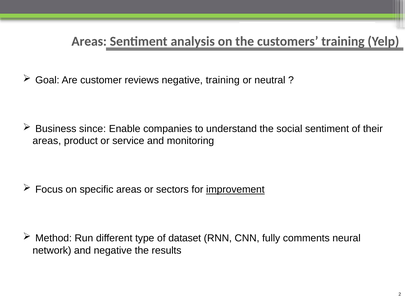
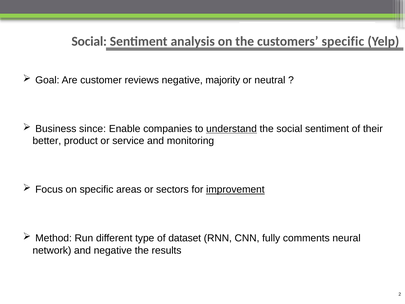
Areas: Areas -> Social (89, 41)
customers training: training -> specific (343, 41)
negative training: training -> majority (223, 80)
understand underline: none -> present (231, 129)
areas: areas -> better (47, 141)
